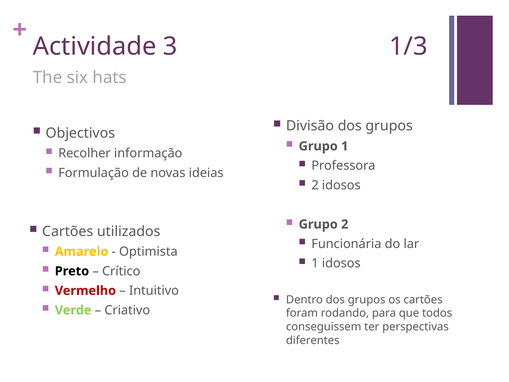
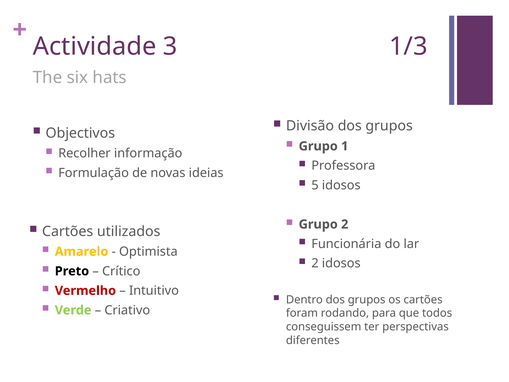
2: 2 -> 5 (315, 185)
1: 1 -> 2 (315, 263)
